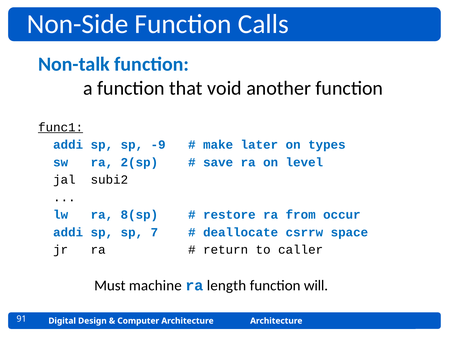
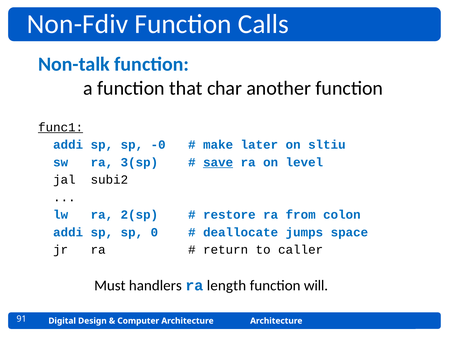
Non-Side: Non-Side -> Non-Fdiv (78, 24)
void: void -> char (225, 88)
-9: -9 -> -0 (158, 145)
types: types -> sltiu (327, 145)
2(sp: 2(sp -> 3(sp (139, 162)
save underline: none -> present (218, 162)
8(sp: 8(sp -> 2(sp (139, 215)
occur: occur -> colon (342, 215)
7: 7 -> 0 (154, 232)
csrrw: csrrw -> jumps (304, 232)
machine: machine -> handlers (155, 285)
